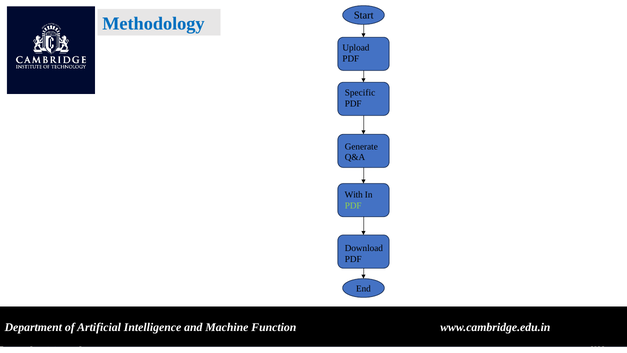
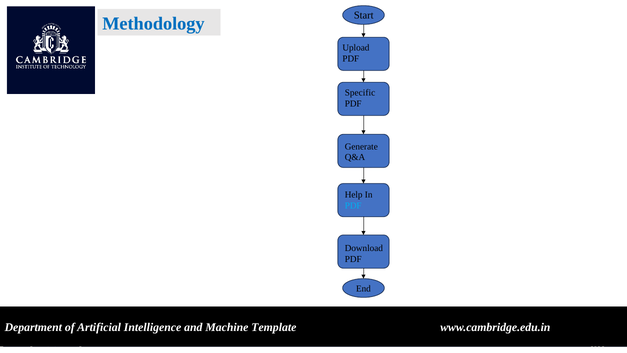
With: With -> Help (354, 195)
PDF colour: light green -> light blue (353, 206)
Function: Function -> Template (274, 327)
